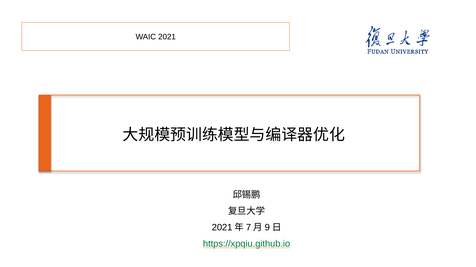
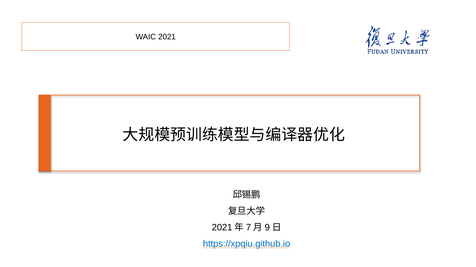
https://xpqiu.github.io colour: green -> blue (247, 244)
